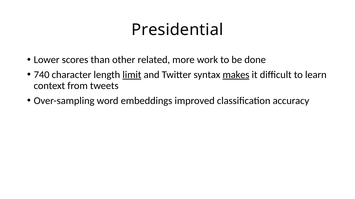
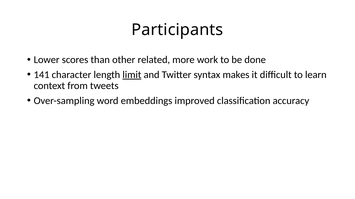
Presidential: Presidential -> Participants (177, 30)
740: 740 -> 141 (42, 75)
makes underline: present -> none (236, 75)
